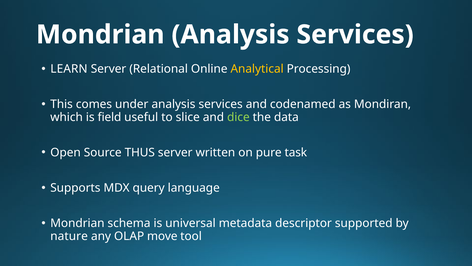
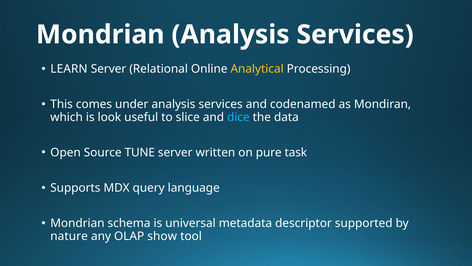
field: field -> look (109, 117)
dice colour: light green -> light blue (238, 117)
THUS: THUS -> TUNE (140, 152)
move: move -> show (162, 236)
